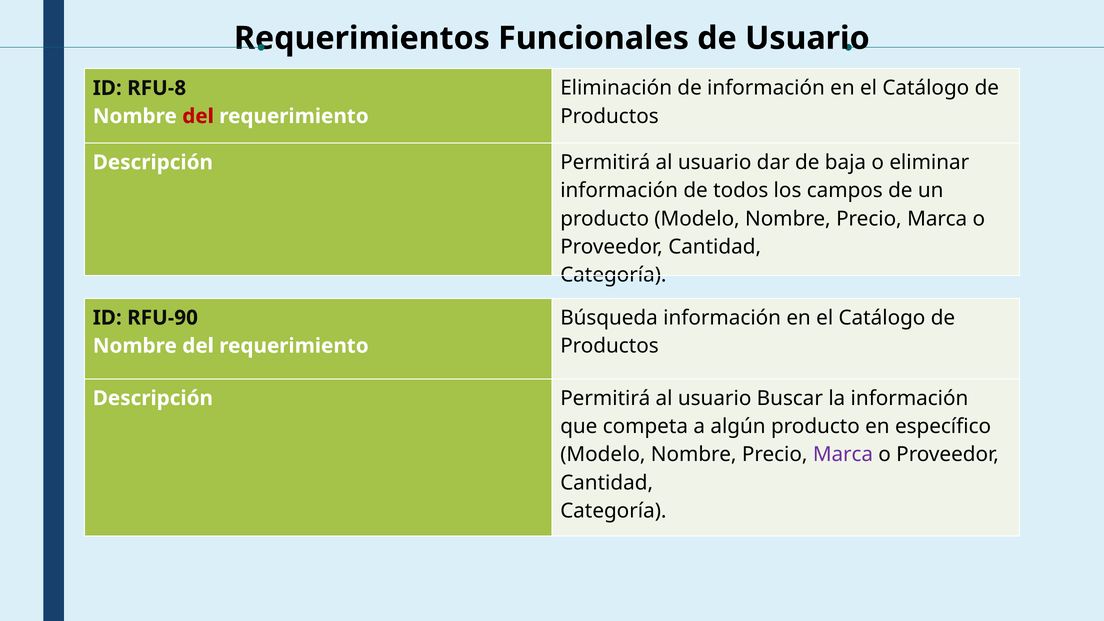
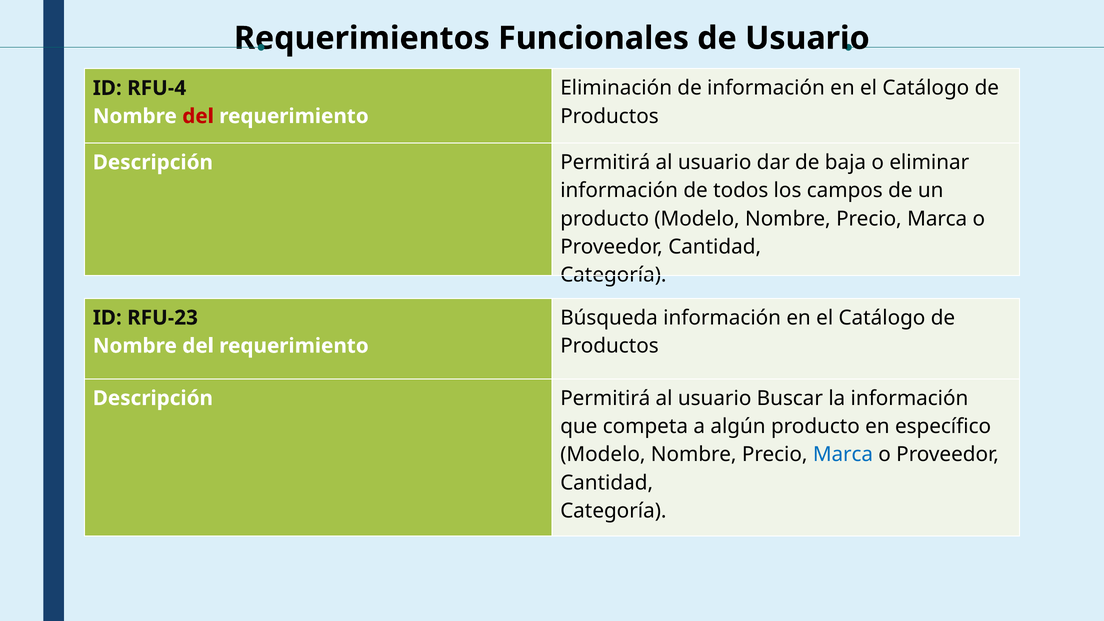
RFU-8: RFU-8 -> RFU-4 (157, 88)
RFU-90: RFU-90 -> RFU-23 (163, 318)
Marca colour: purple -> blue (843, 455)
